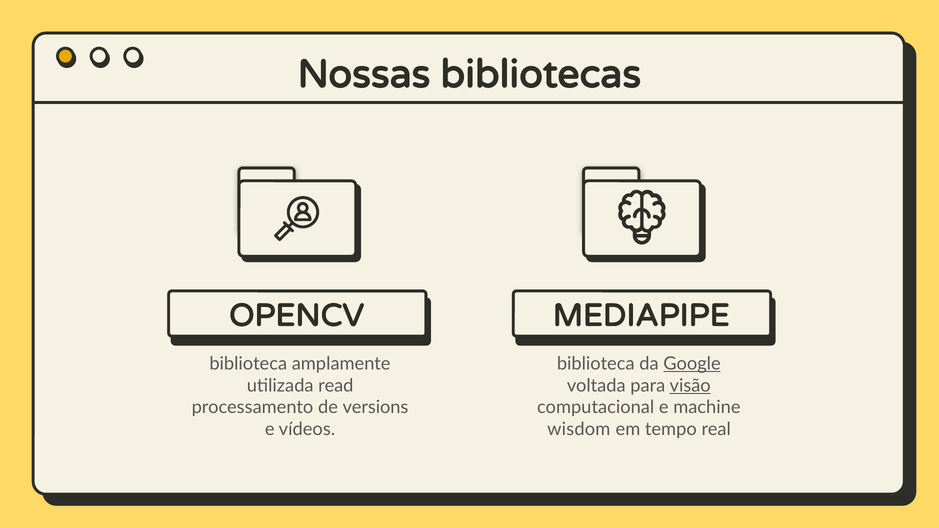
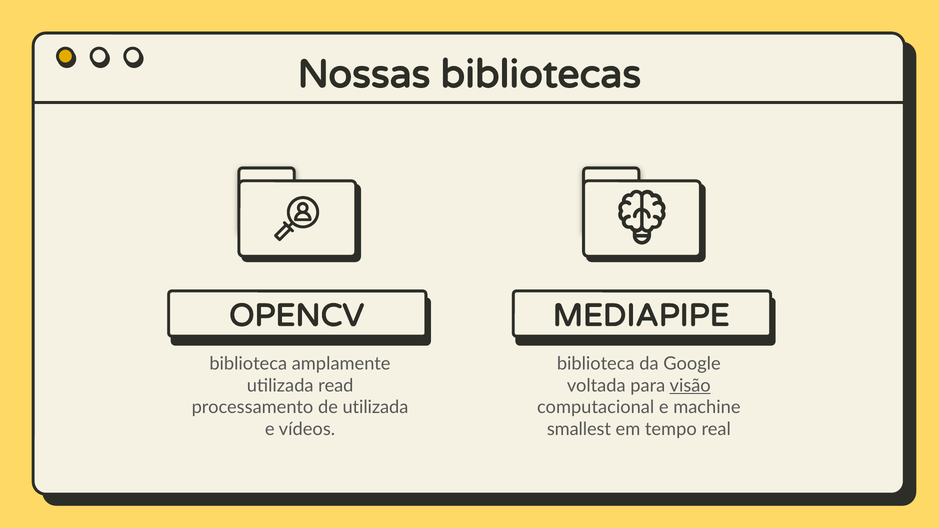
Google underline: present -> none (692, 364)
de versions: versions -> utilizada (375, 408)
wisdom: wisdom -> smallest (579, 430)
